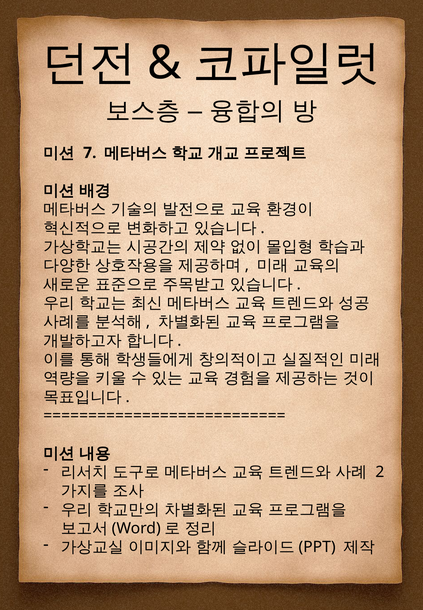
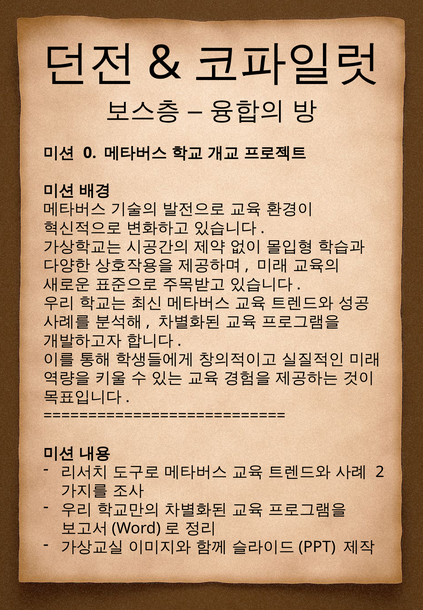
7: 7 -> 0 (90, 153)
